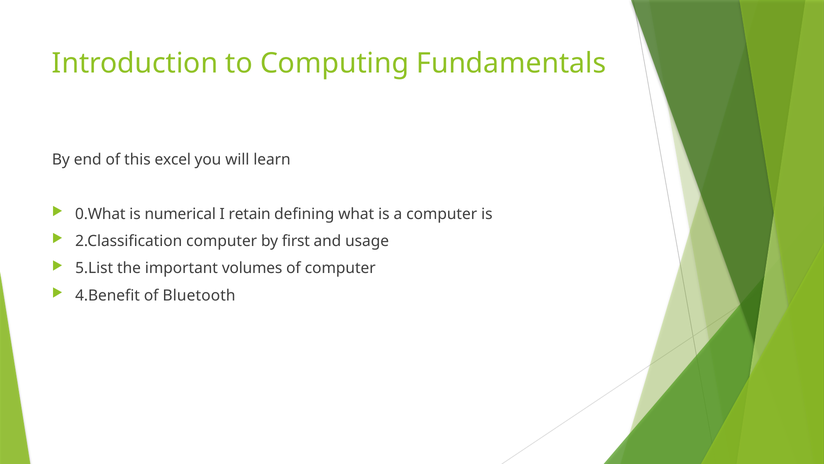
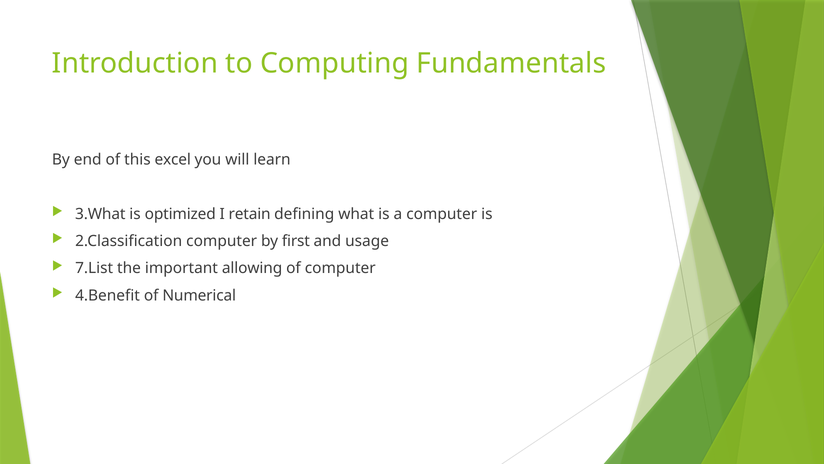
0.What: 0.What -> 3.What (100, 214)
numerical: numerical -> optimized (180, 214)
5.List: 5.List -> 7.List (94, 268)
volumes: volumes -> allowing (252, 268)
Bluetooth: Bluetooth -> Numerical (199, 295)
